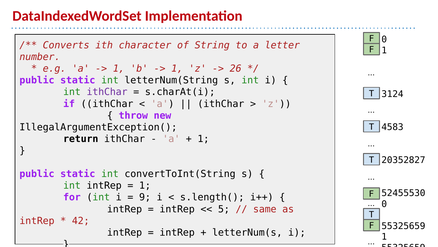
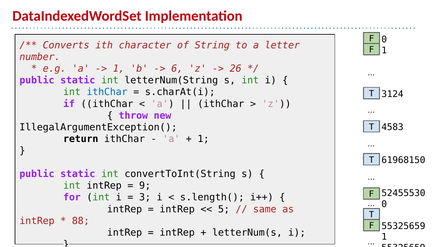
1: 1 -> 6 (177, 69)
ithChar colour: purple -> blue (107, 92)
20352827: 20352827 -> 61968150 (403, 160)
1: 1 -> 9 (145, 185)
9: 9 -> 3 (145, 197)
42: 42 -> 88 (81, 220)
